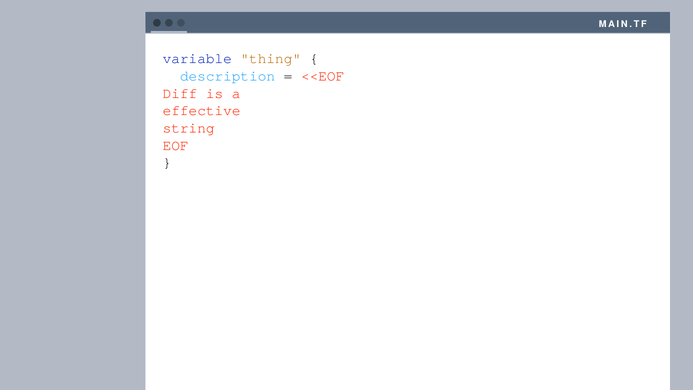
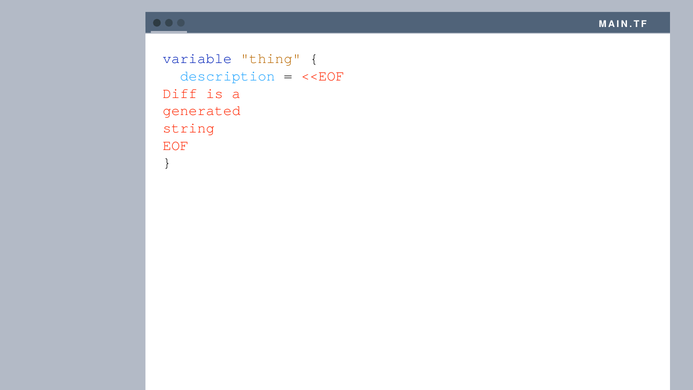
effective: effective -> generated (202, 111)
